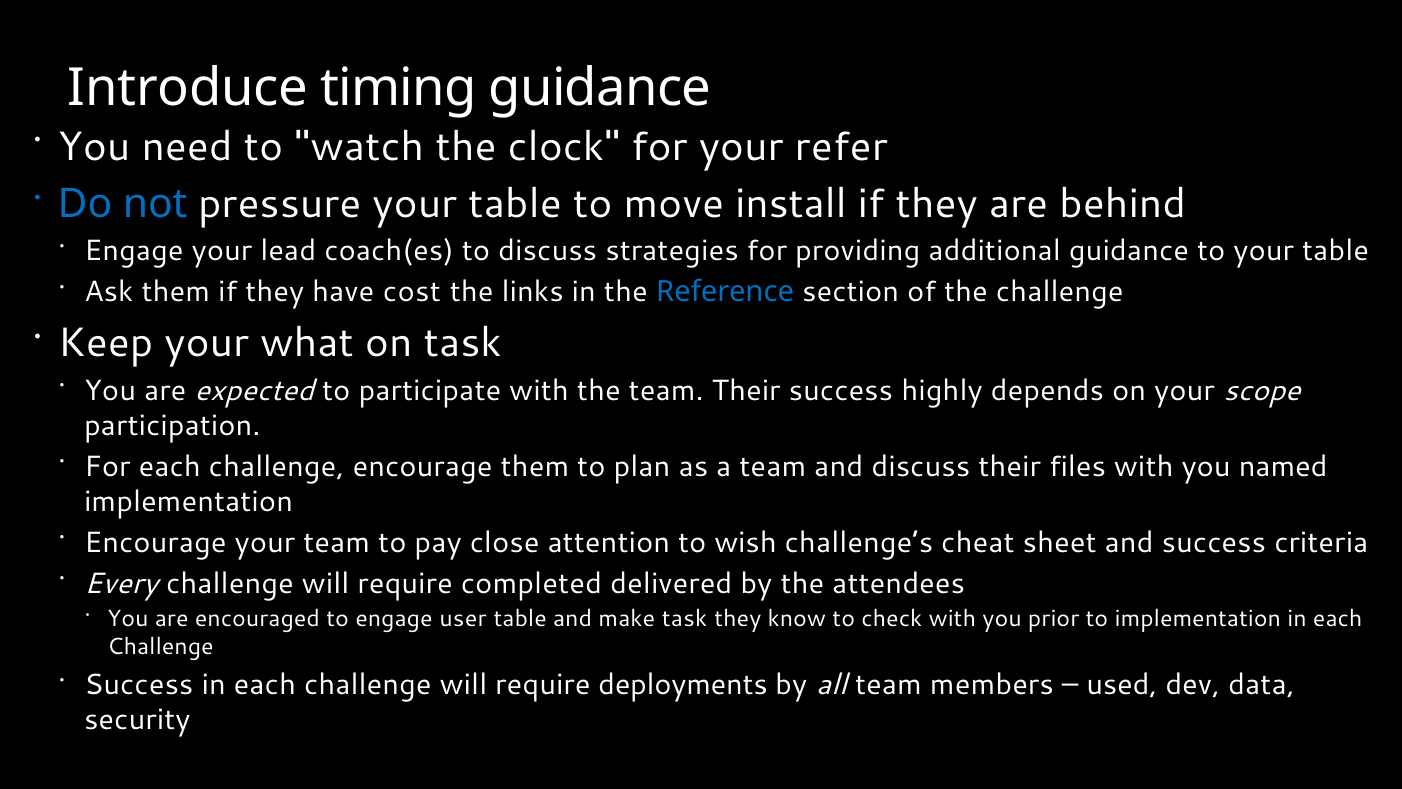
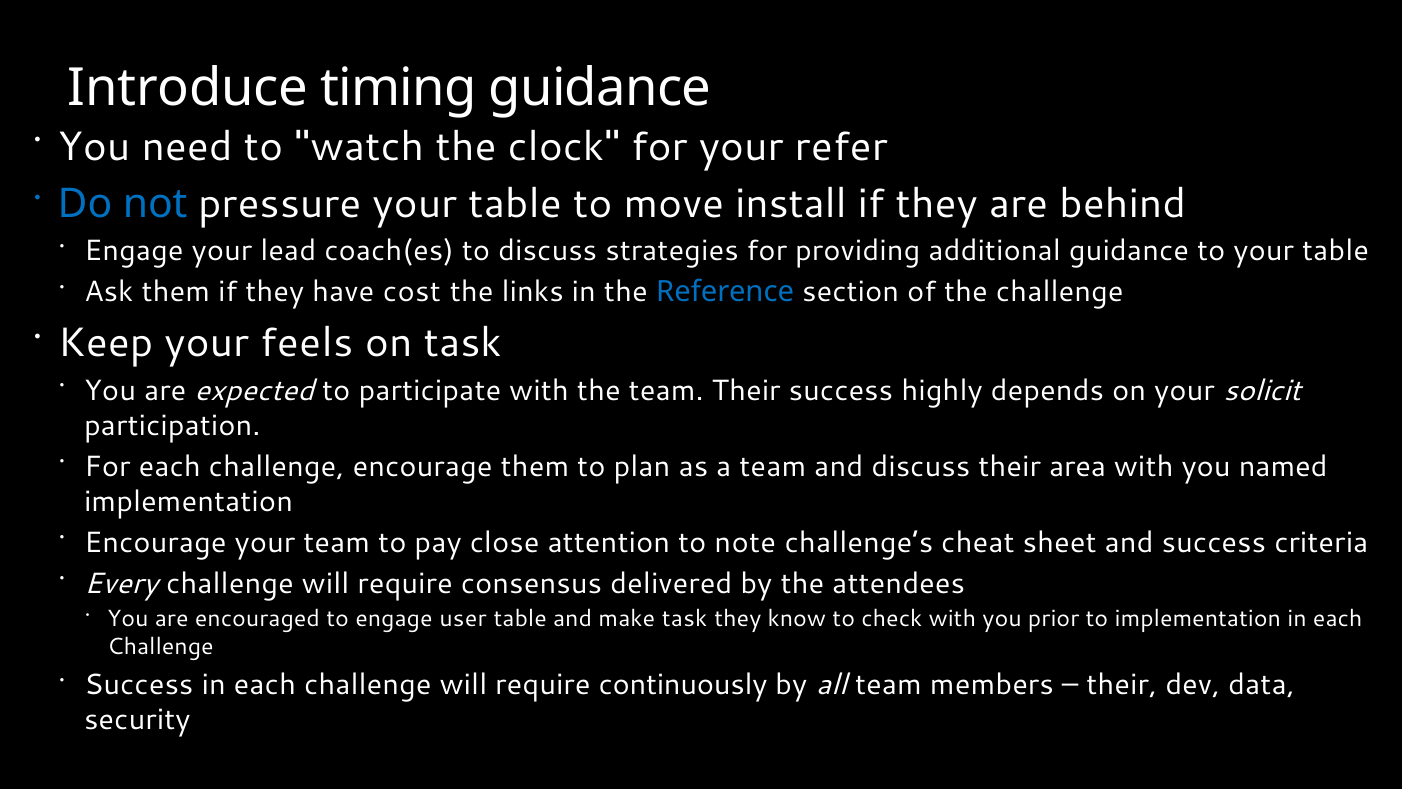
what: what -> feels (307, 343)
scope: scope -> solicit (1262, 390)
files: files -> area (1078, 466)
wish: wish -> note (745, 542)
completed: completed -> consensus (531, 583)
deployments: deployments -> continuously (683, 685)
used: used -> their (1122, 685)
